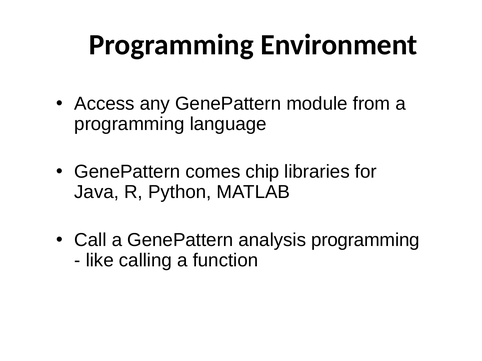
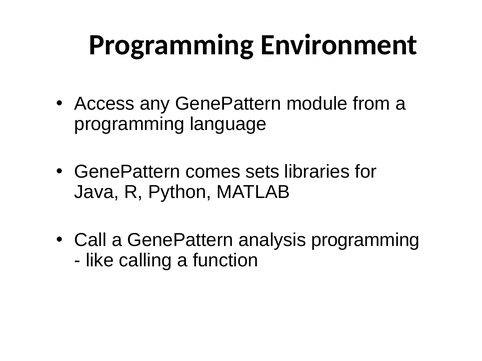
chip: chip -> sets (263, 172)
